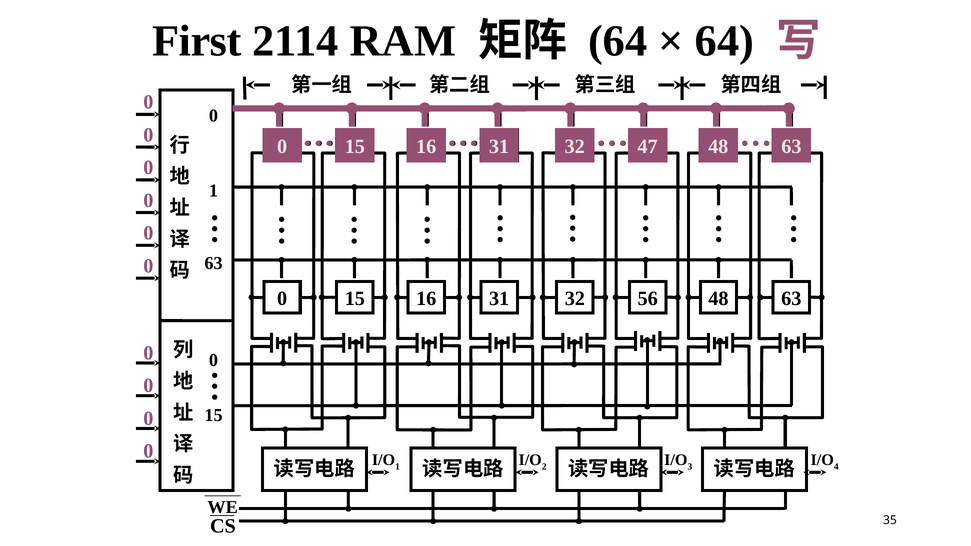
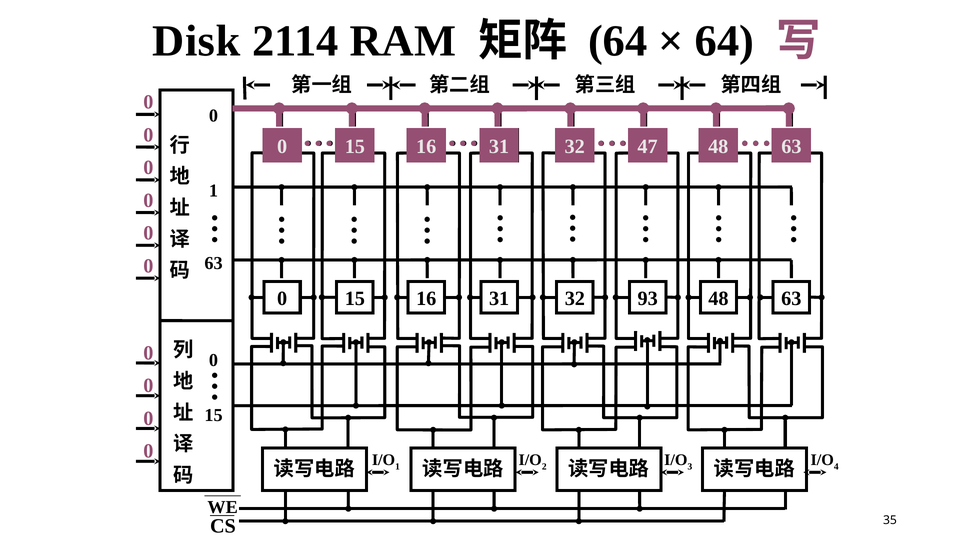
First: First -> Disk (196, 41)
56: 56 -> 93 (648, 299)
